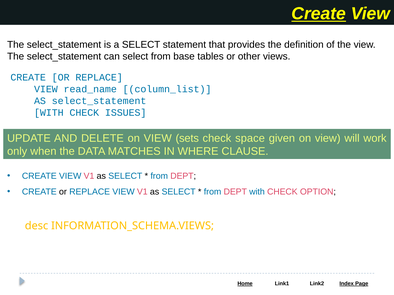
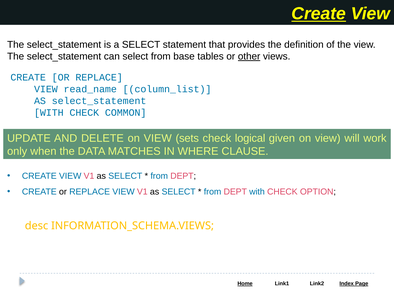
other underline: none -> present (249, 56)
ISSUES: ISSUES -> COMMON (126, 113)
space: space -> logical (250, 138)
